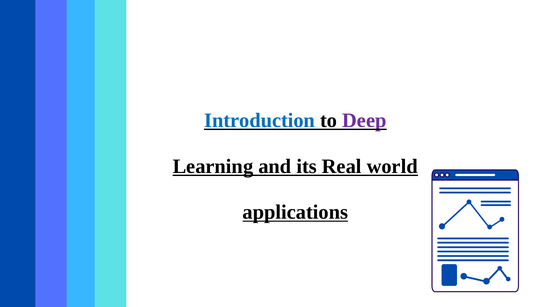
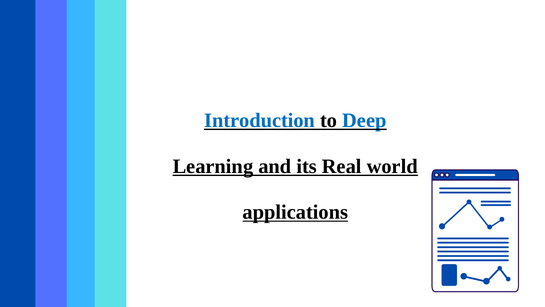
Deep colour: purple -> blue (364, 120)
